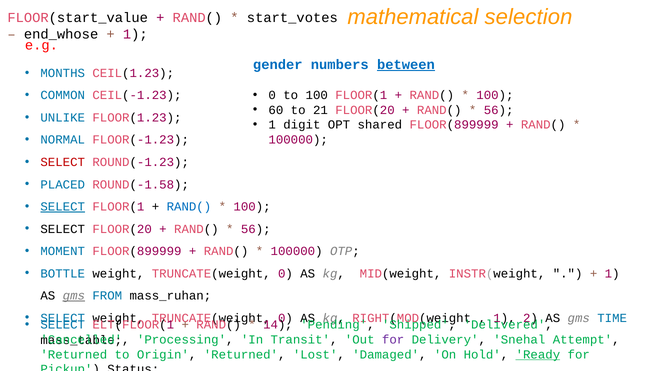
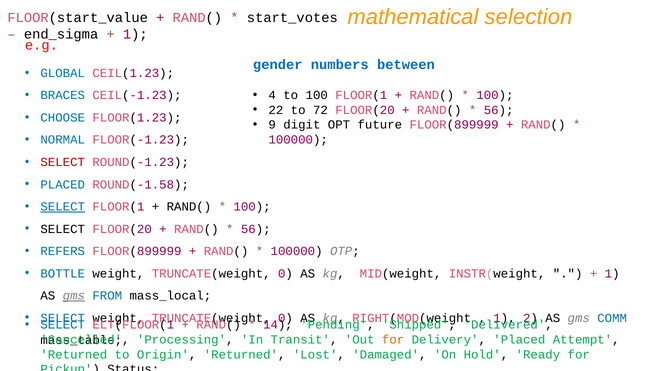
end_whose: end_whose -> end_sigma (61, 34)
between underline: present -> none (406, 65)
MONTHS: MONTHS -> GLOBAL (63, 73)
0: 0 -> 4 (272, 95)
COMMON: COMMON -> BRACES (63, 95)
60: 60 -> 22 (276, 110)
21: 21 -> 72 (320, 110)
UNLIKE: UNLIKE -> CHOOSE (63, 118)
1: 1 -> 9 (272, 125)
shared: shared -> future (380, 125)
RAND( colour: blue -> black (189, 207)
MOMENT: MOMENT -> REFERS (63, 251)
mass_ruhan: mass_ruhan -> mass_local (170, 296)
TIME: TIME -> COMM (612, 318)
for colour: purple -> orange (393, 340)
Delivery Snehal: Snehal -> Placed (519, 340)
Ready underline: present -> none (538, 355)
